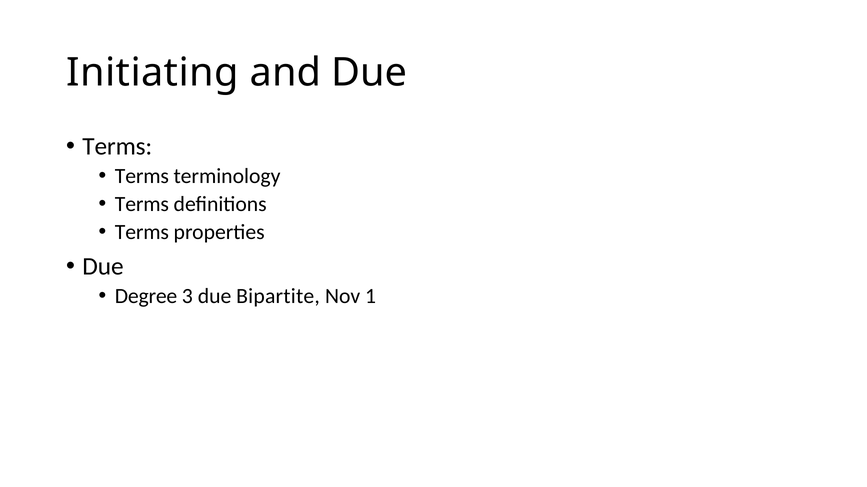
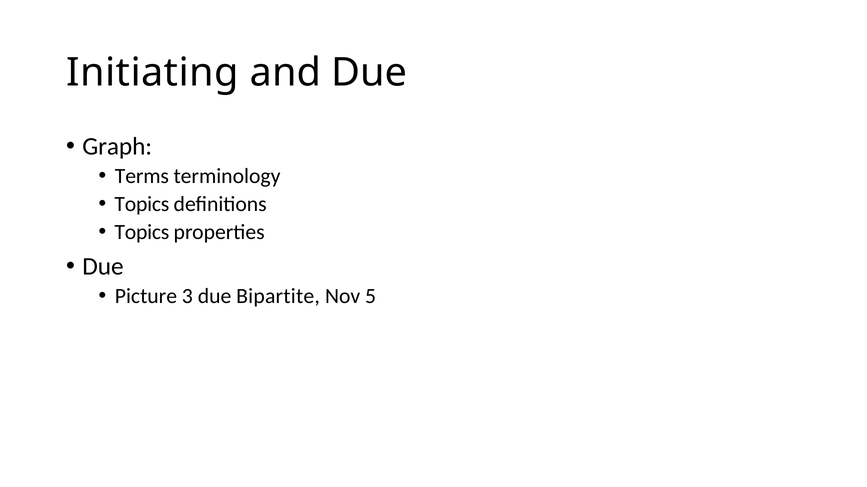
Terms: Terms -> Graph (117, 147)
Terms: Terms -> Topics (142, 204)
Terms: Terms -> Topics (142, 232)
Degree: Degree -> Picture (146, 296)
1: 1 -> 5 (371, 296)
